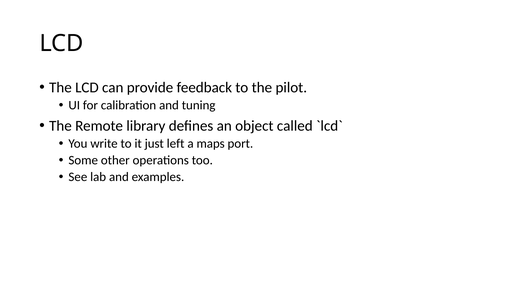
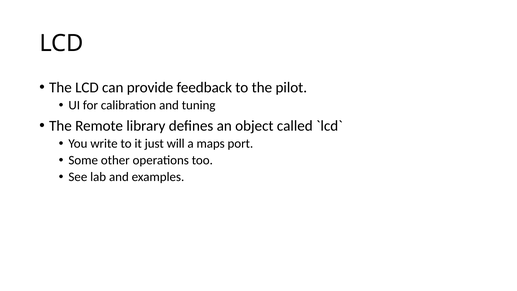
left: left -> will (176, 144)
